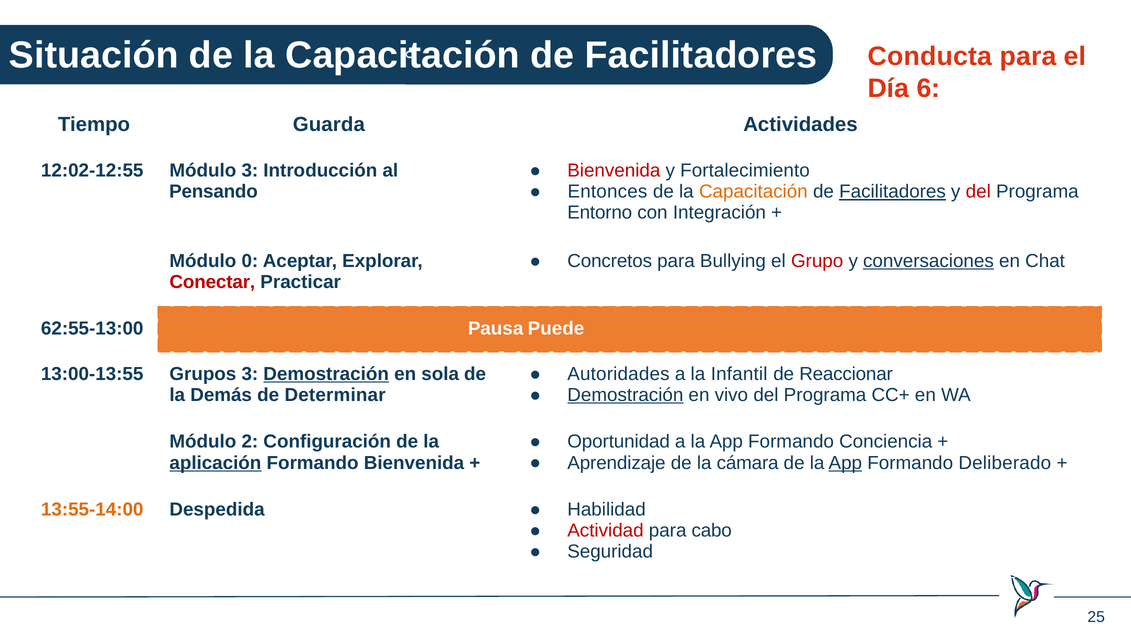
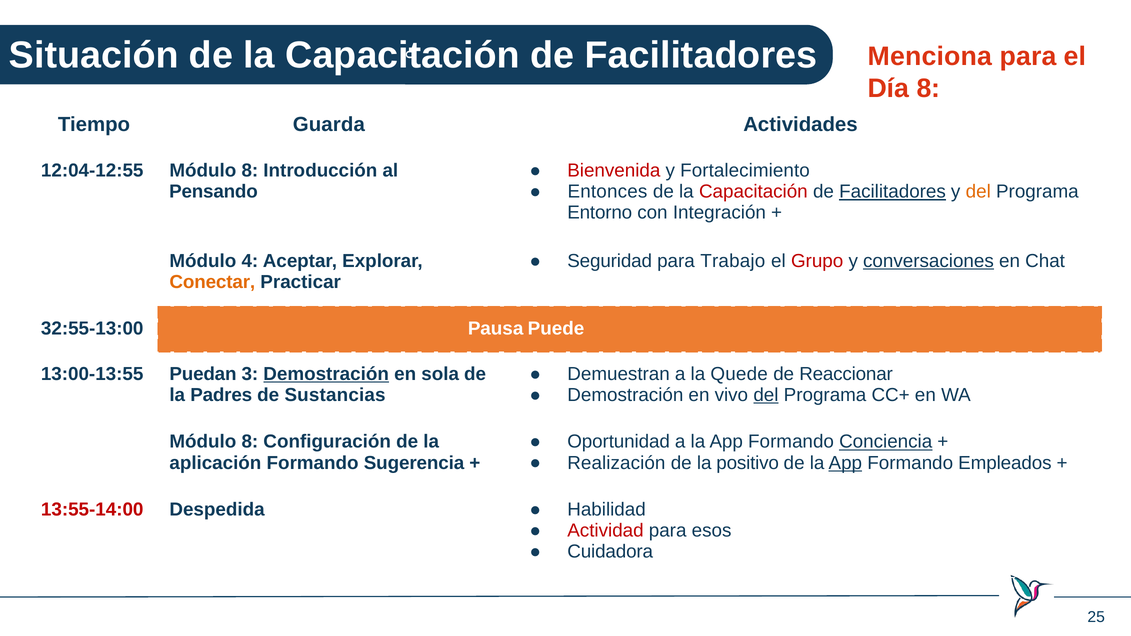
Conducta: Conducta -> Menciona (930, 56)
Día 6: 6 -> 8 (928, 88)
12:02-12:55: 12:02-12:55 -> 12:04-12:55 (92, 171)
3: 3 -> 8 (250, 171)
Capacitación colour: orange -> red (753, 192)
del colour: red -> orange (978, 192)
Concretos: Concretos -> Seguridad (610, 261)
Bullying: Bullying -> Trabajo (733, 261)
0: 0 -> 4 (250, 261)
Conectar colour: red -> orange (212, 282)
62:55-13:00: 62:55-13:00 -> 32:55-13:00 (92, 329)
Grupos: Grupos -> Puedan (203, 374)
Autoridades: Autoridades -> Demuestran (619, 374)
Infantil: Infantil -> Quede (739, 374)
Demostración underline: present -> none (625, 395)
del underline: none -> present (766, 395)
Demás: Demás -> Padres (221, 395)
Determinar: Determinar -> Sustancias (335, 395)
Conciencia underline: none -> present (886, 442)
2: 2 -> 8 (250, 442)
aplicación underline: present -> none (215, 463)
Formando Bienvenida: Bienvenida -> Sugerencia (414, 463)
Aprendizaje: Aprendizaje -> Realización (616, 463)
cámara: cámara -> positivo (748, 463)
Deliberado: Deliberado -> Empleados (1005, 463)
13:55-14:00 colour: orange -> red (92, 510)
cabo: cabo -> esos (712, 531)
Seguridad: Seguridad -> Cuidadora (610, 552)
